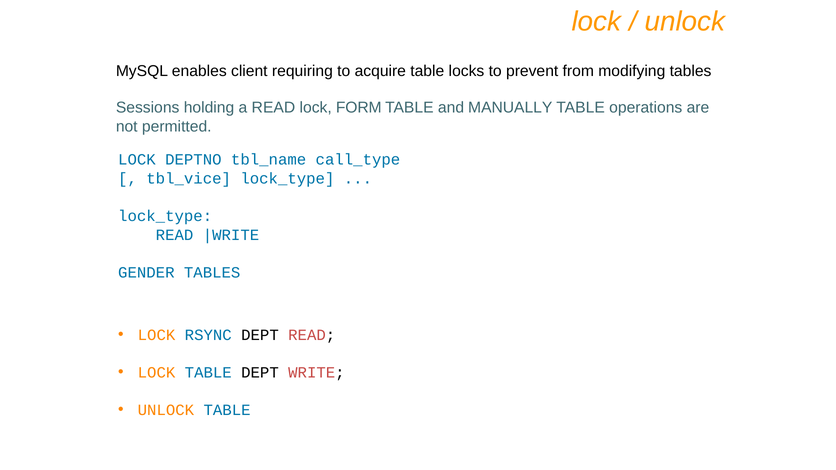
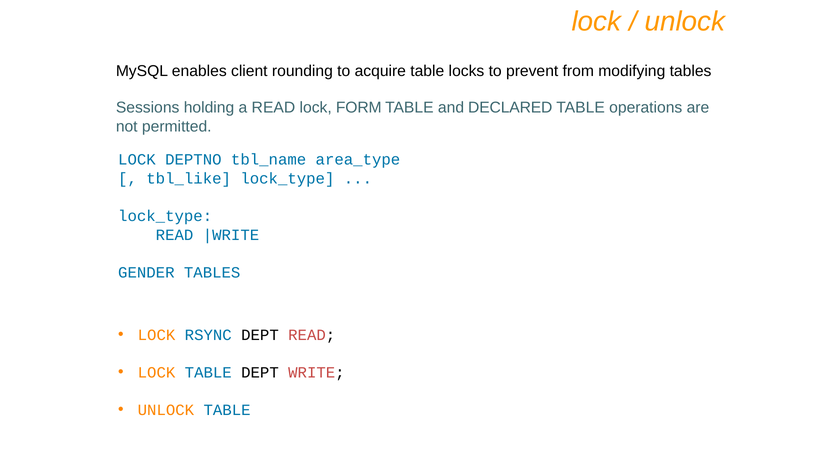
requiring: requiring -> rounding (302, 71)
MANUALLY: MANUALLY -> DECLARED (510, 108)
call_type: call_type -> area_type (358, 160)
tbl_vice: tbl_vice -> tbl_like (189, 179)
